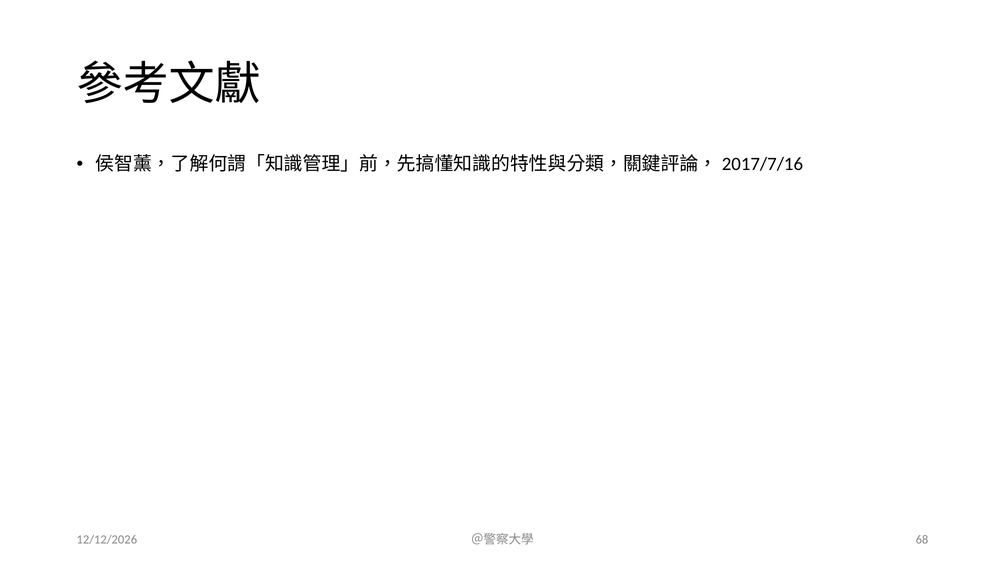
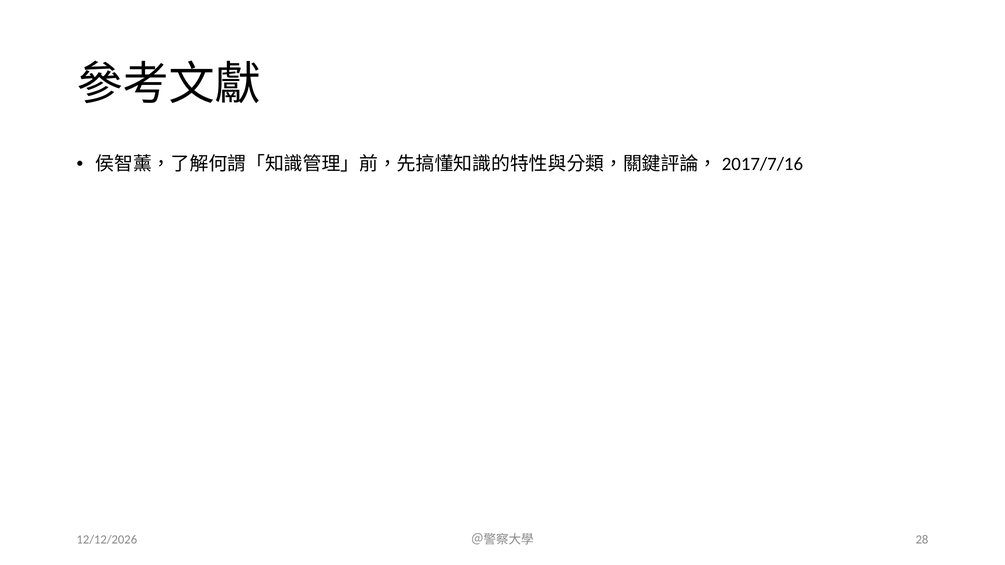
68: 68 -> 28 (922, 540)
